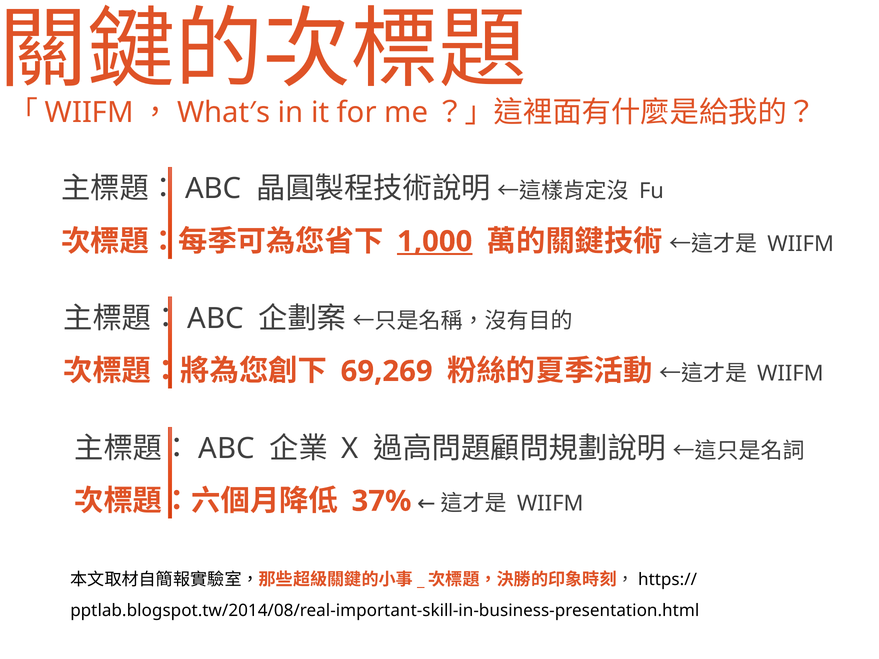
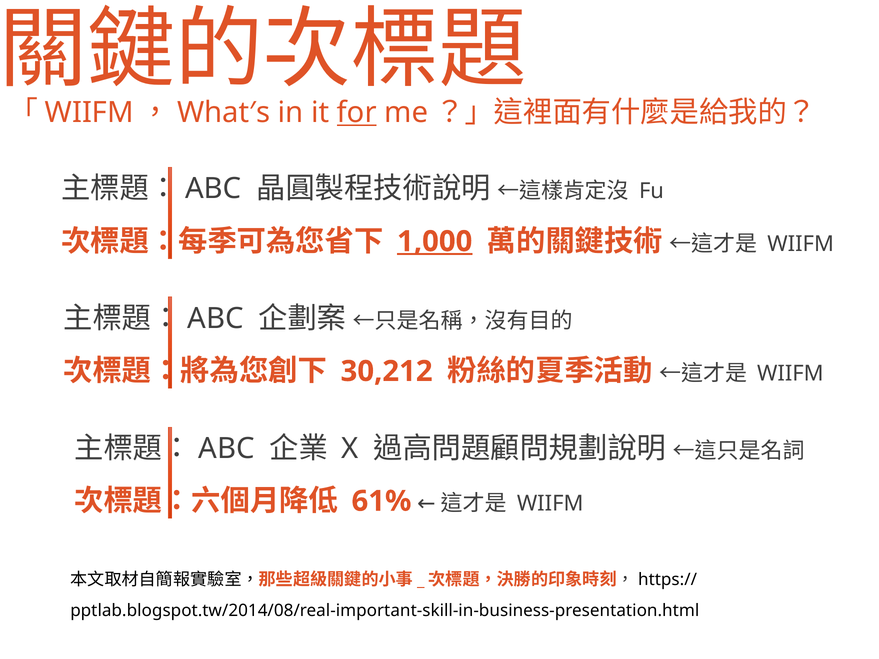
for underline: none -> present (357, 113)
69,269: 69,269 -> 30,212 (387, 371)
37%: 37% -> 61% (381, 501)
